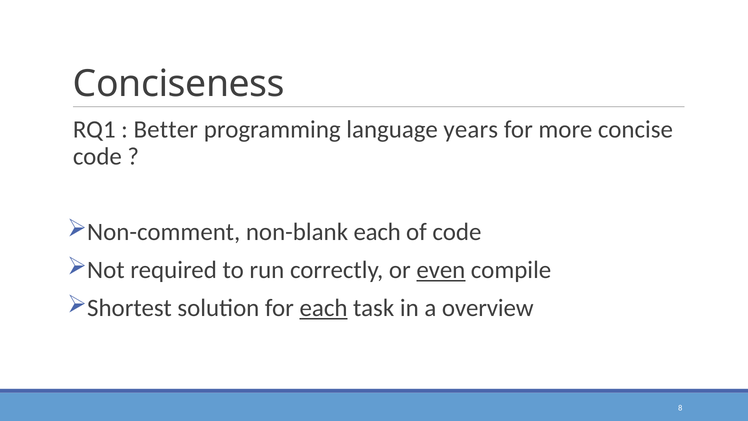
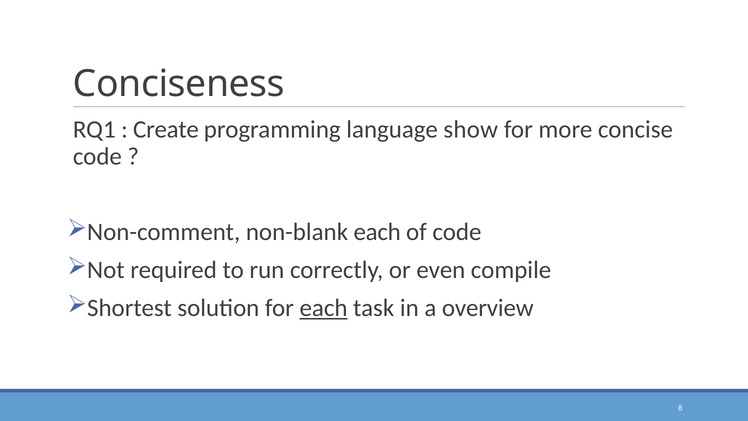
Better: Better -> Create (166, 129)
years: years -> show (471, 129)
even underline: present -> none (441, 270)
